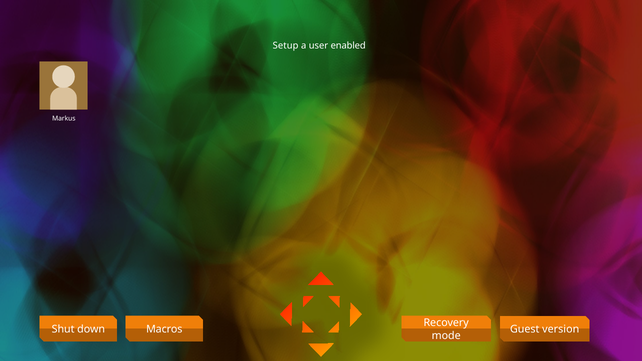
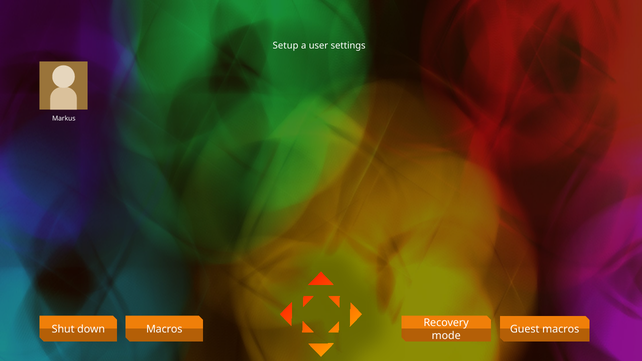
enabled: enabled -> settings (348, 46)
Guest version: version -> macros (561, 330)
